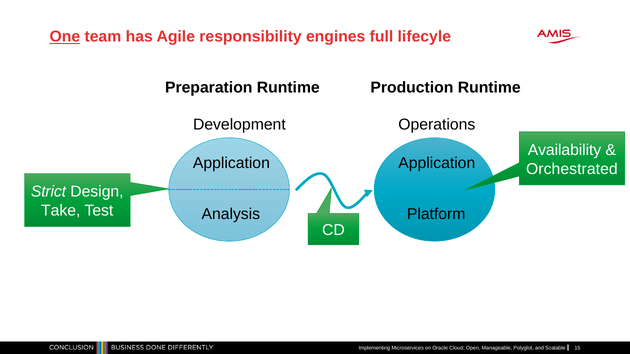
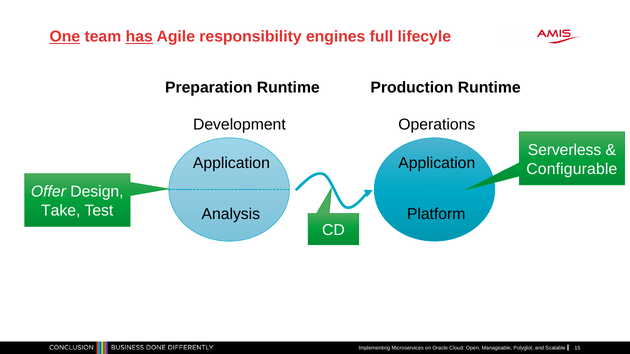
has underline: none -> present (139, 37)
Availability: Availability -> Serverless (565, 150)
Orchestrated: Orchestrated -> Configurable (572, 169)
Strict: Strict -> Offer (48, 192)
